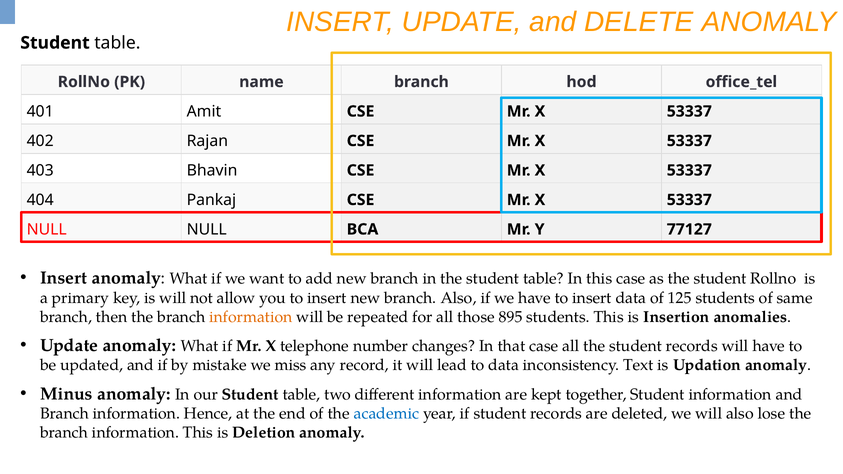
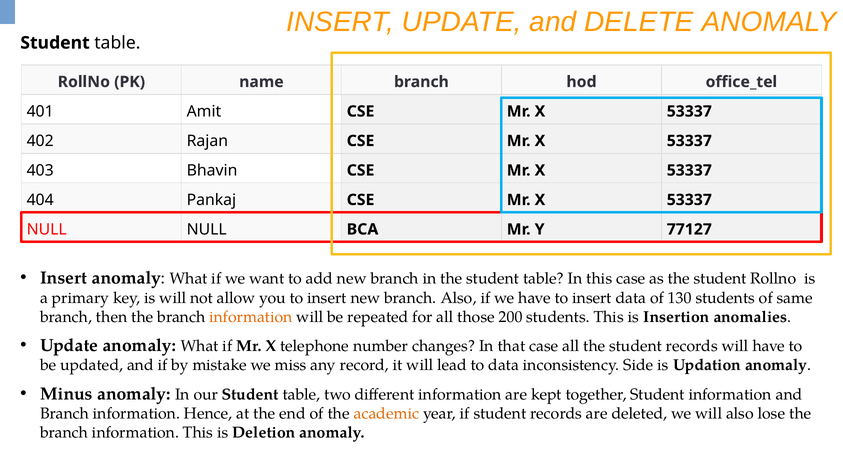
125: 125 -> 130 (680, 298)
895: 895 -> 200 (511, 317)
Text: Text -> Side (638, 365)
academic colour: blue -> orange (386, 414)
